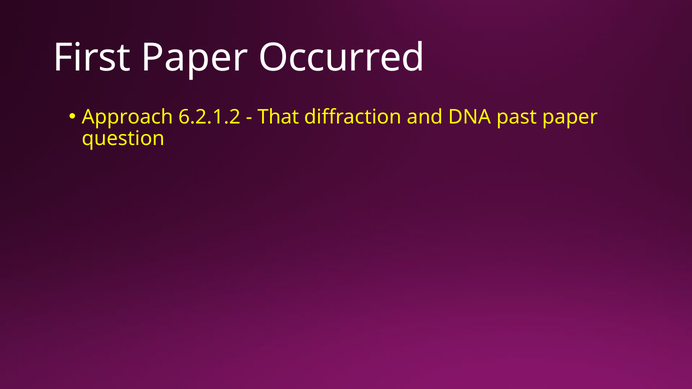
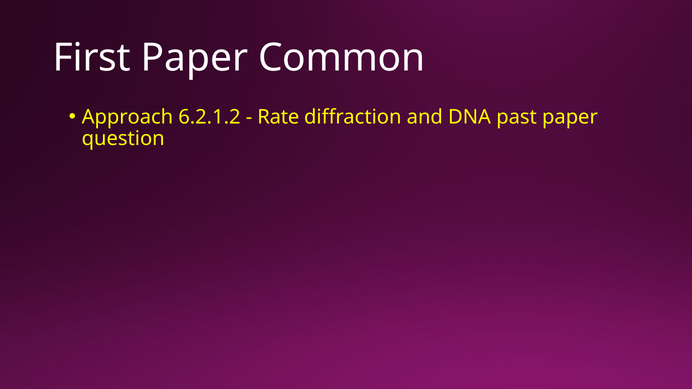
Occurred: Occurred -> Common (342, 58)
That: That -> Rate (278, 117)
